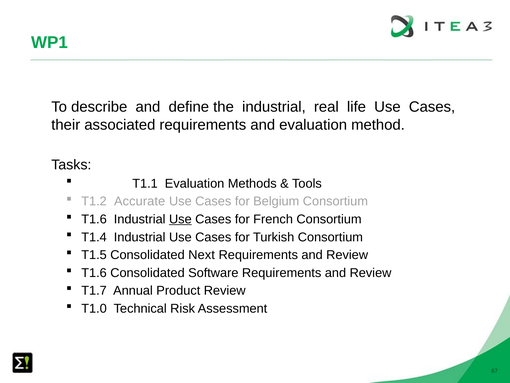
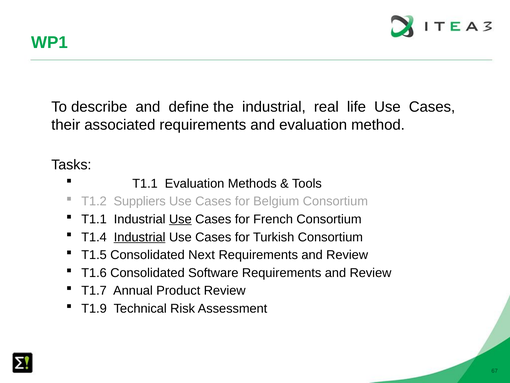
Accurate: Accurate -> Suppliers (140, 201)
T1.6: T1.6 -> T1.1 (94, 219)
Industrial underline: none -> present (140, 237)
T1.0: T1.0 -> T1.9 (94, 308)
